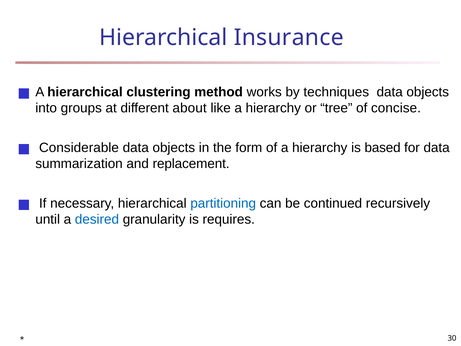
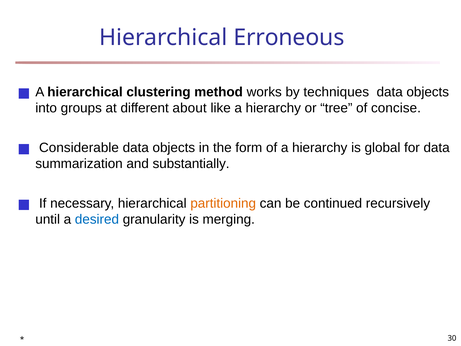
Insurance: Insurance -> Erroneous (289, 38)
based: based -> global (383, 148)
replacement: replacement -> substantially (191, 164)
partitioning colour: blue -> orange (223, 203)
requires: requires -> merging (229, 219)
